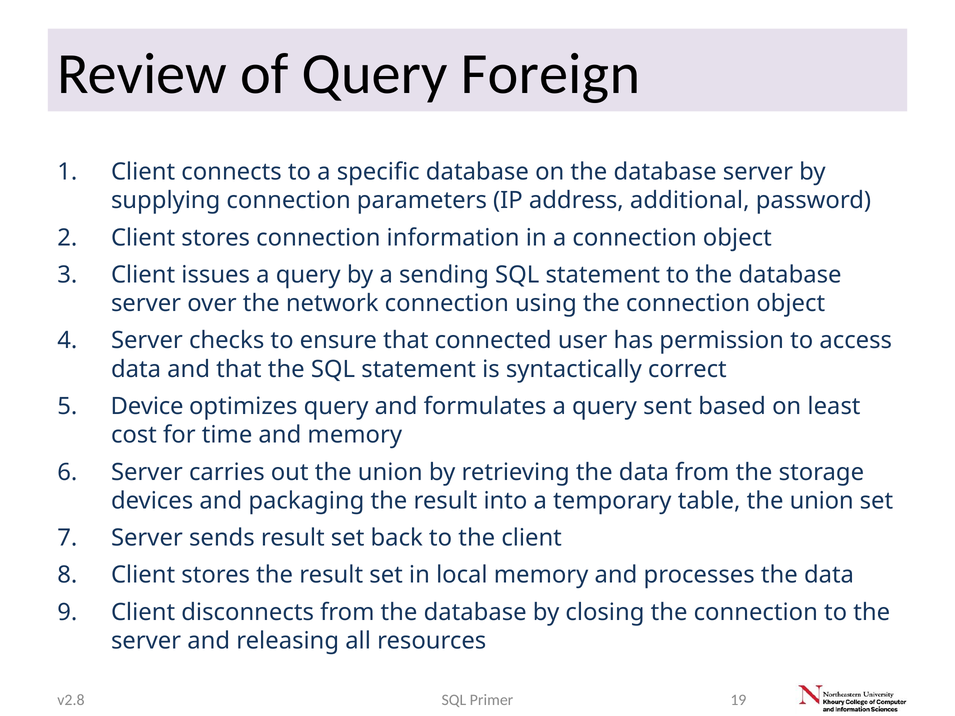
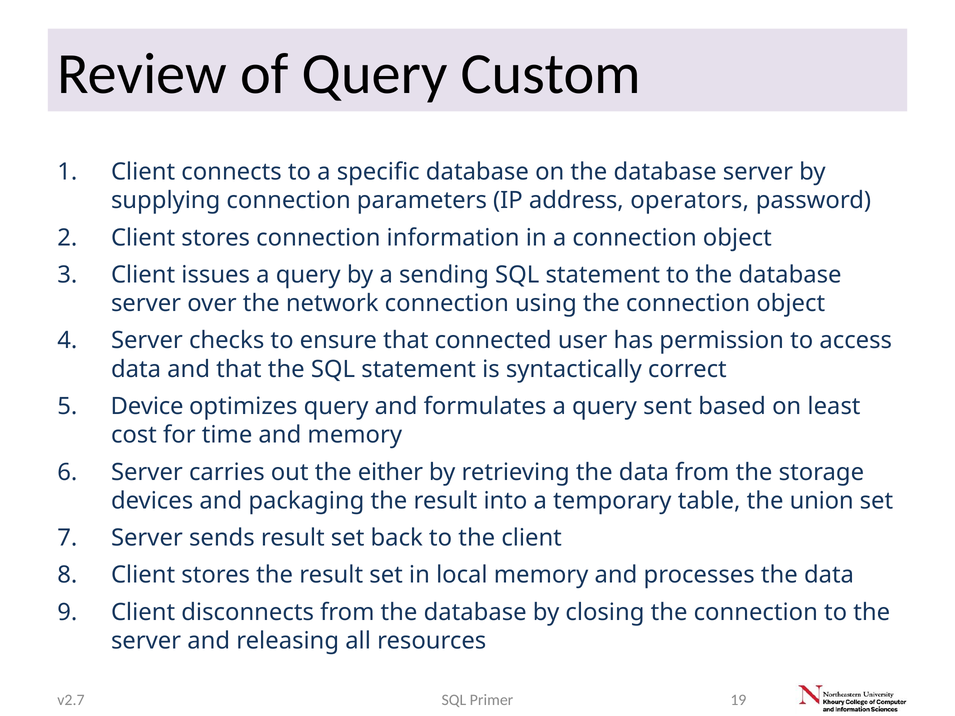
Foreign: Foreign -> Custom (551, 74)
additional: additional -> operators (690, 201)
out the union: union -> either (390, 472)
v2.8: v2.8 -> v2.7 (71, 700)
